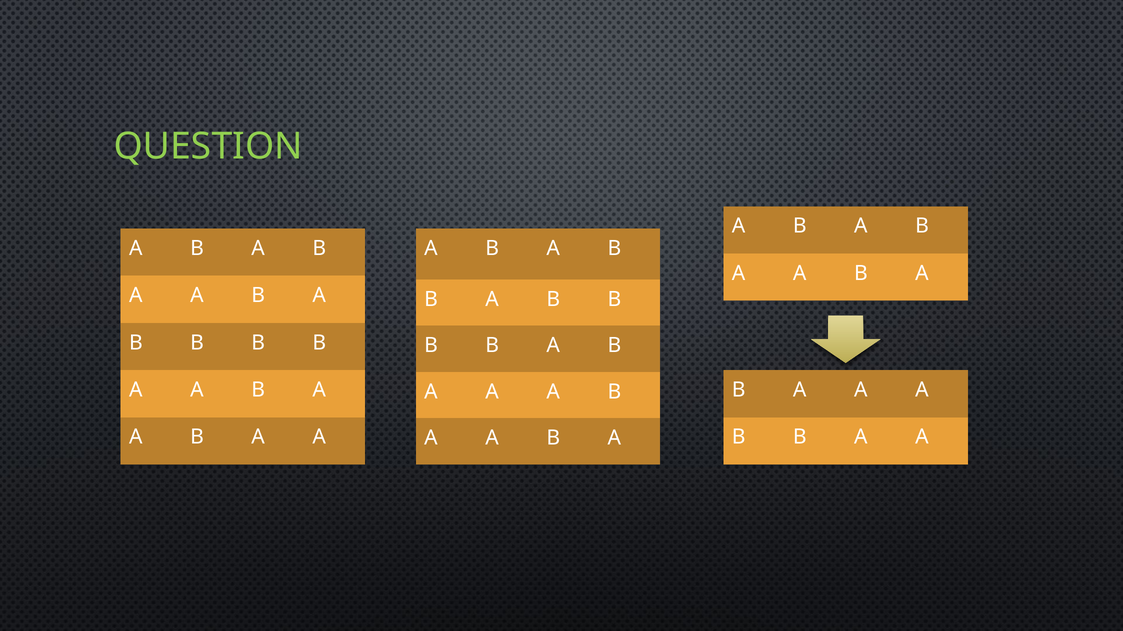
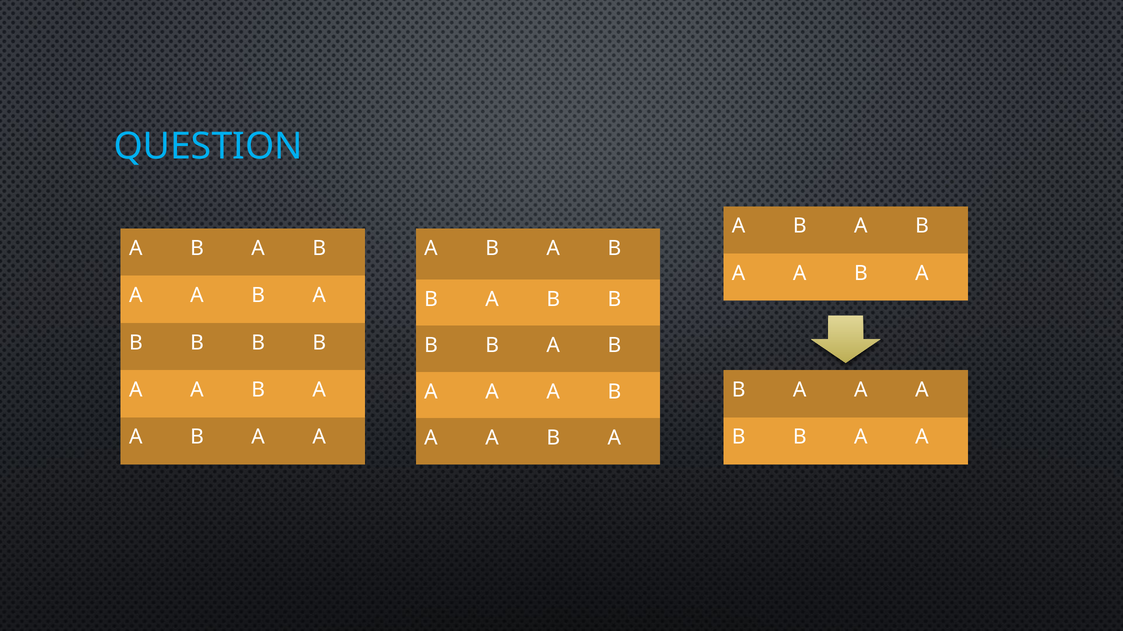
QUESTION colour: light green -> light blue (208, 146)
